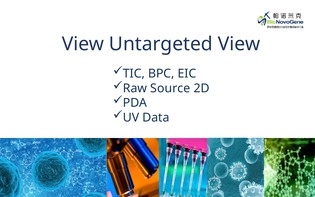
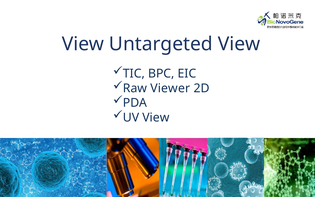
Source: Source -> Viewer (170, 88)
UV Data: Data -> View (156, 118)
